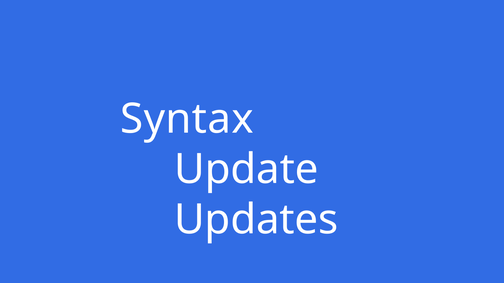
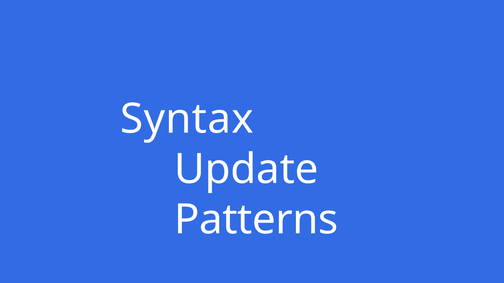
Updates: Updates -> Patterns (256, 220)
